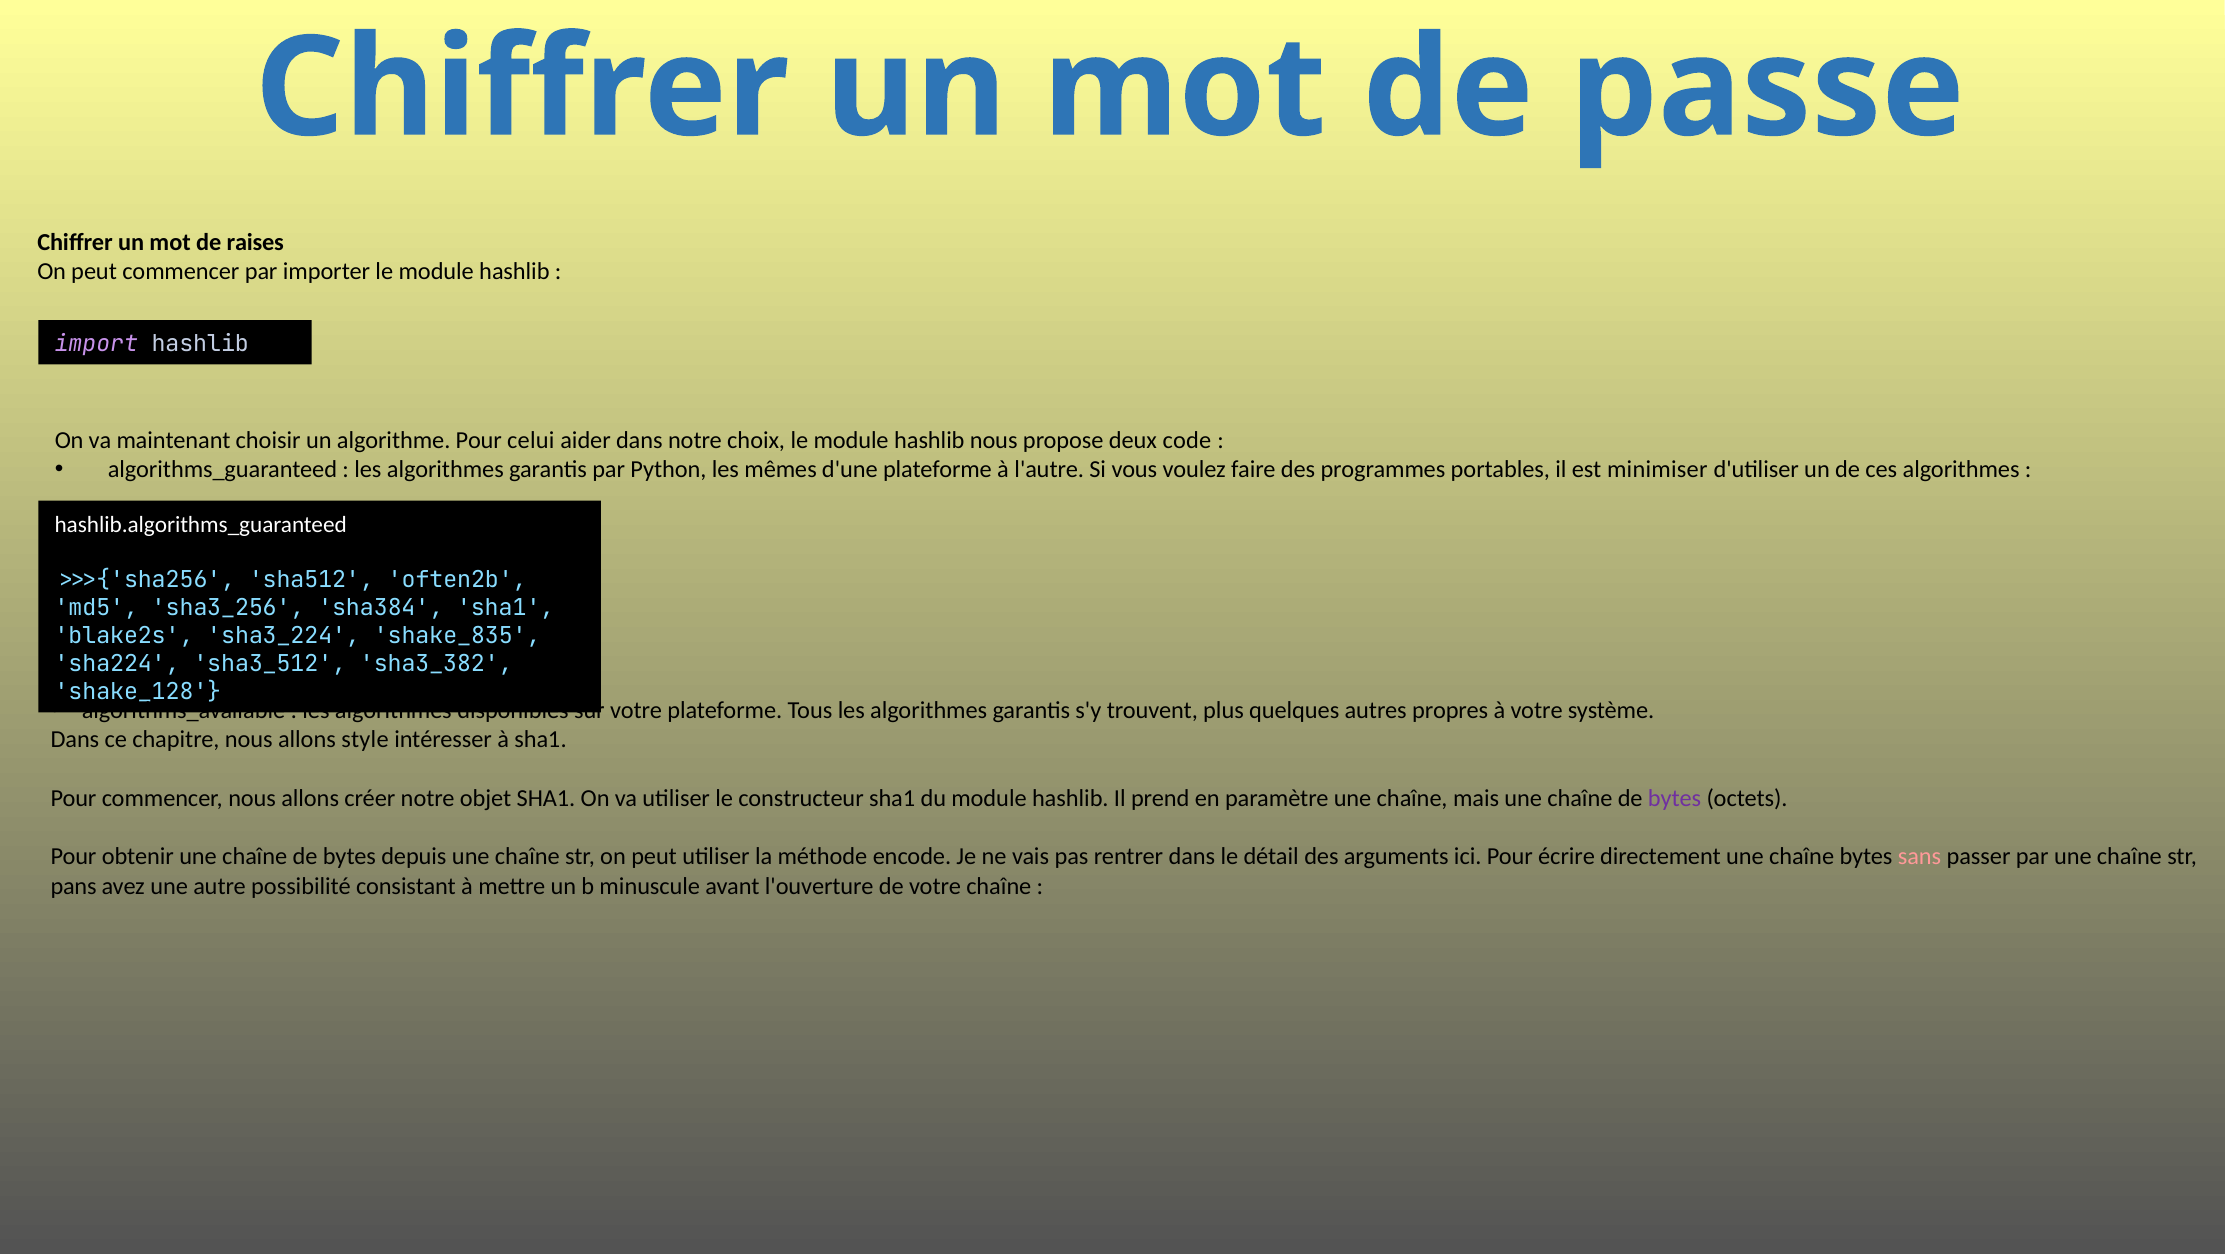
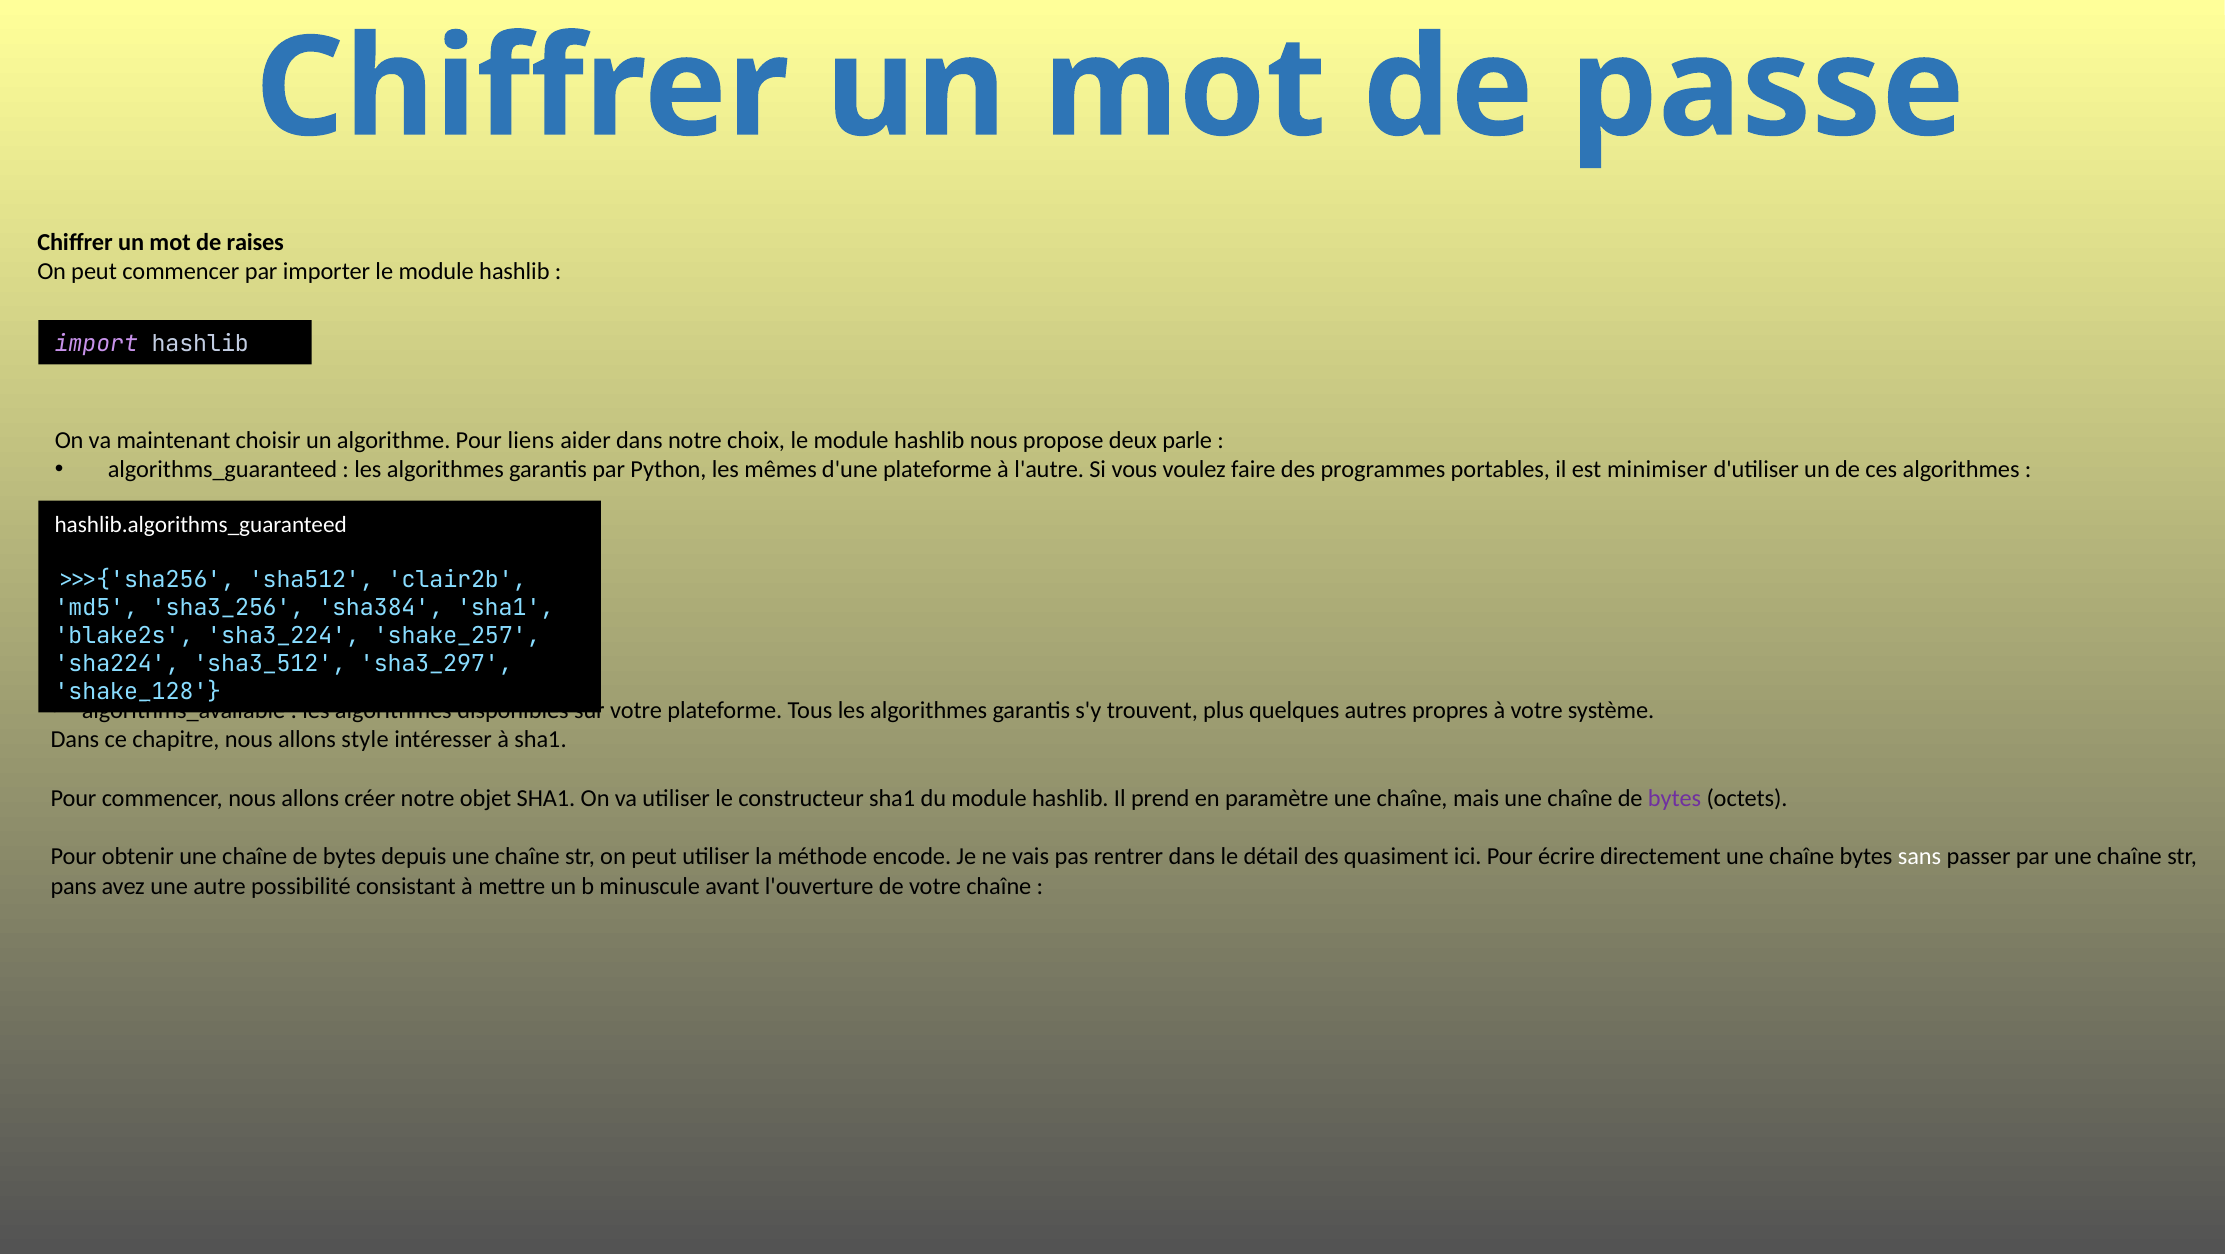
celui: celui -> liens (531, 440)
code: code -> parle (1187, 440)
often2b: often2b -> clair2b (457, 580)
shake_835: shake_835 -> shake_257 (457, 636)
sha3_382: sha3_382 -> sha3_297 (436, 664)
arguments: arguments -> quasiment (1396, 857)
sans colour: pink -> white (1920, 857)
